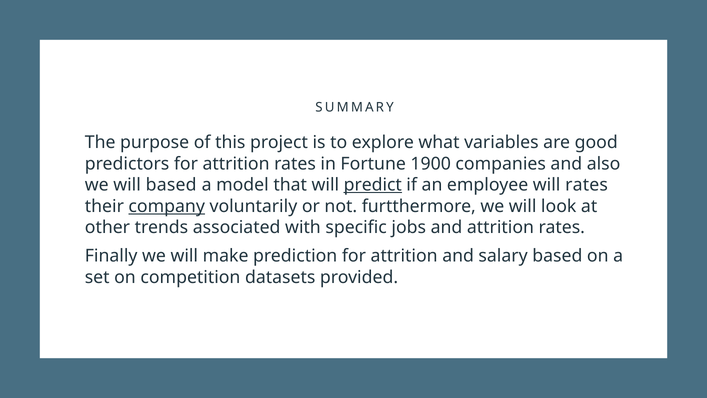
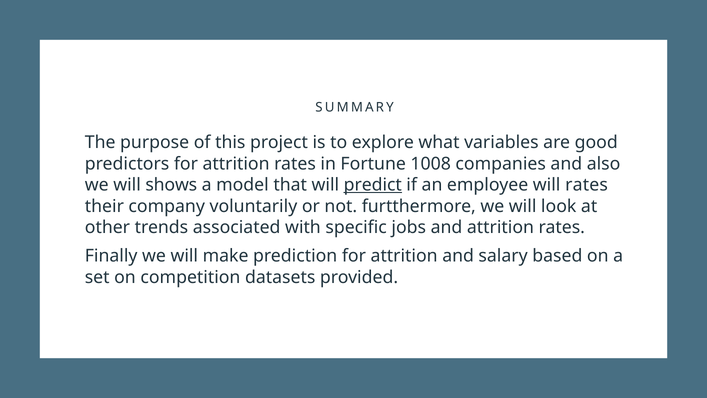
1900: 1900 -> 1008 (431, 164)
will based: based -> shows (171, 185)
company underline: present -> none (167, 206)
